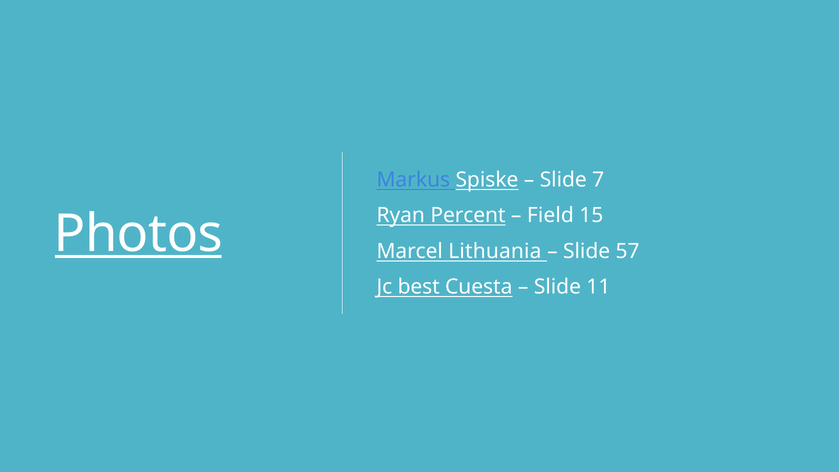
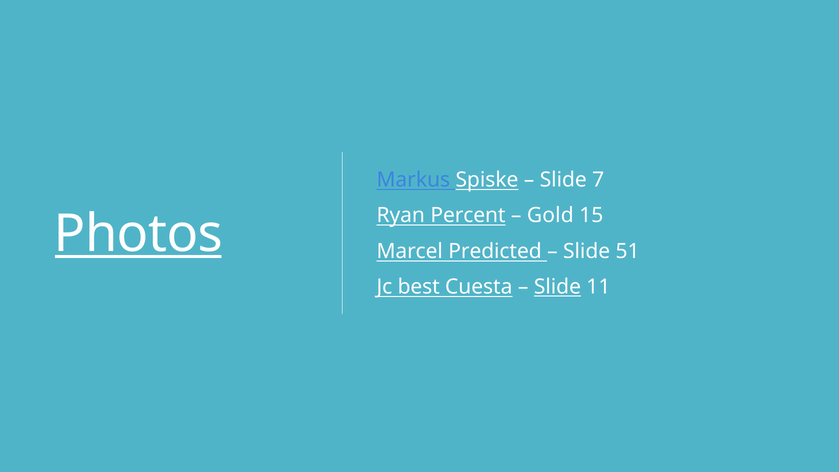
Field: Field -> Gold (550, 216)
Lithuania: Lithuania -> Predicted (495, 251)
57: 57 -> 51 (628, 251)
Slide underline: none -> present (557, 287)
